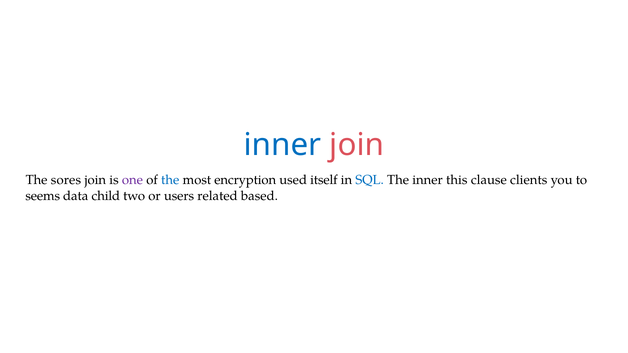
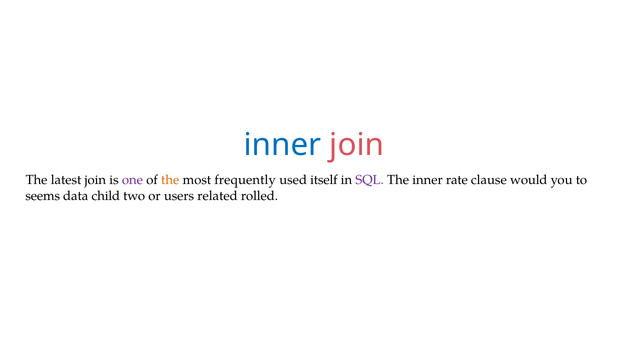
sores: sores -> latest (66, 180)
the colour: blue -> orange (170, 180)
encryption: encryption -> frequently (245, 180)
SQL colour: blue -> purple (370, 180)
this: this -> rate (457, 180)
clients: clients -> would (529, 180)
based: based -> rolled (259, 196)
